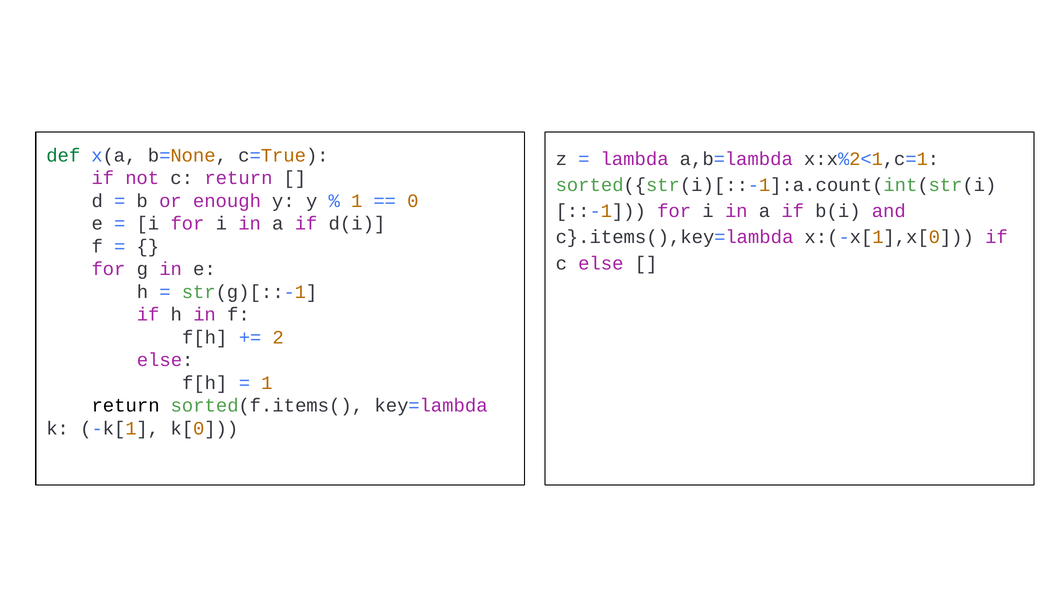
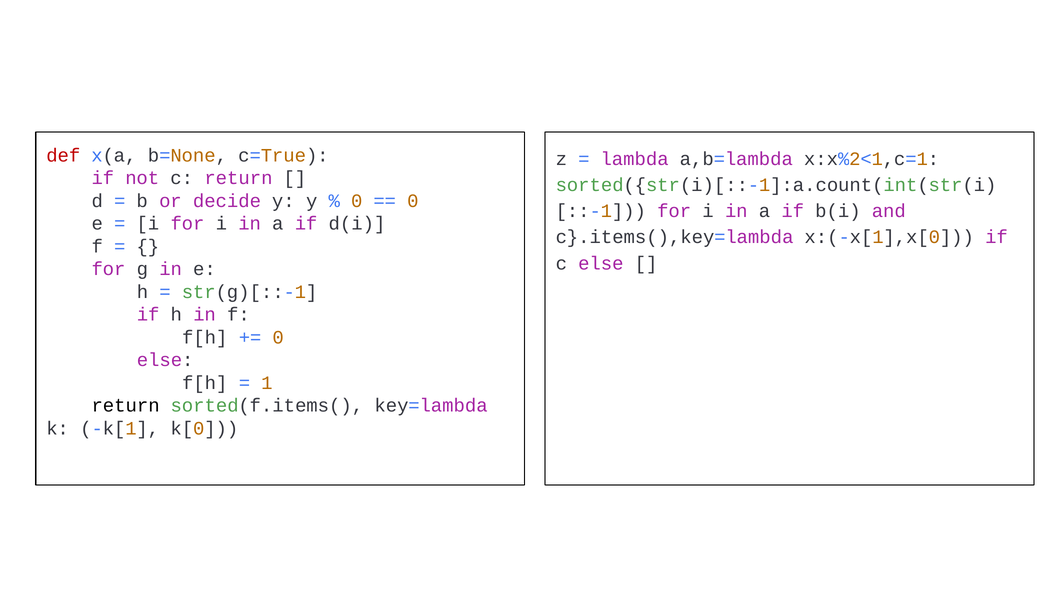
def colour: green -> red (63, 155)
enough: enough -> decide (227, 201)
1: 1 -> 0 (357, 201)
2: 2 -> 0 (278, 337)
